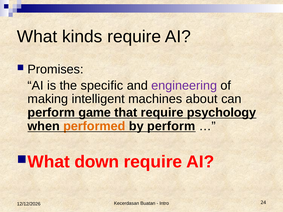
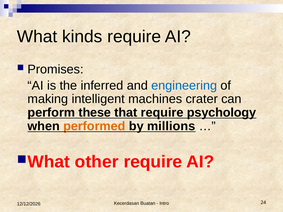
specific: specific -> inferred (102, 86)
engineering colour: purple -> blue (184, 86)
about: about -> crater (202, 99)
game: game -> these (95, 113)
by perform: perform -> millions (171, 126)
down: down -> other (97, 162)
